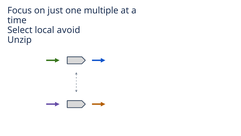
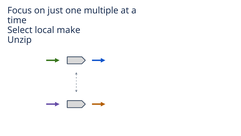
avoid: avoid -> make (69, 30)
